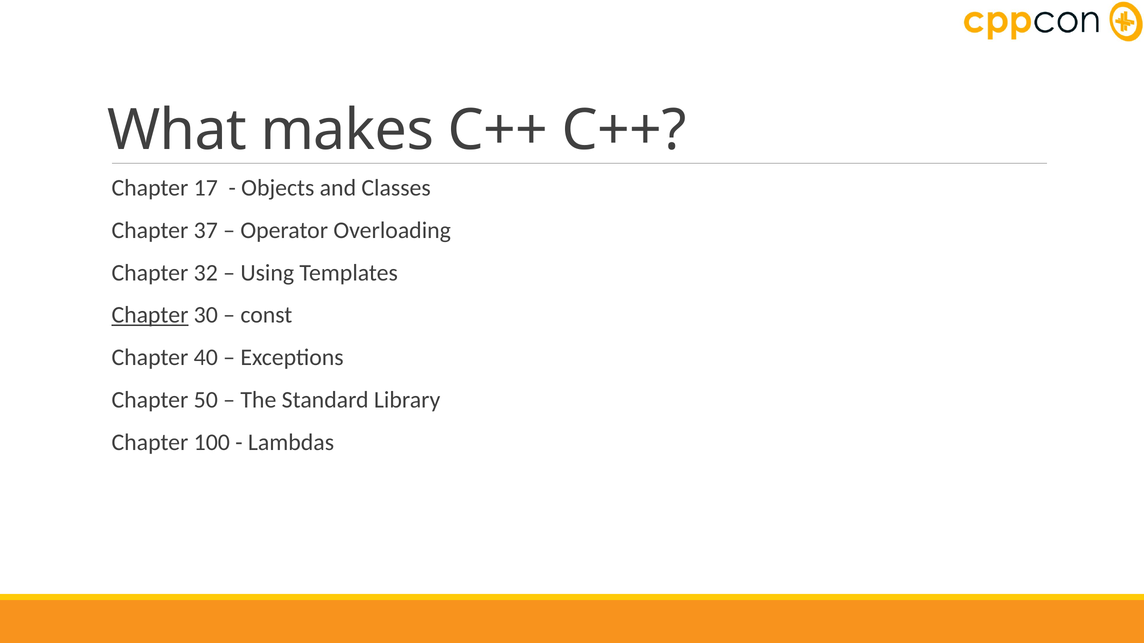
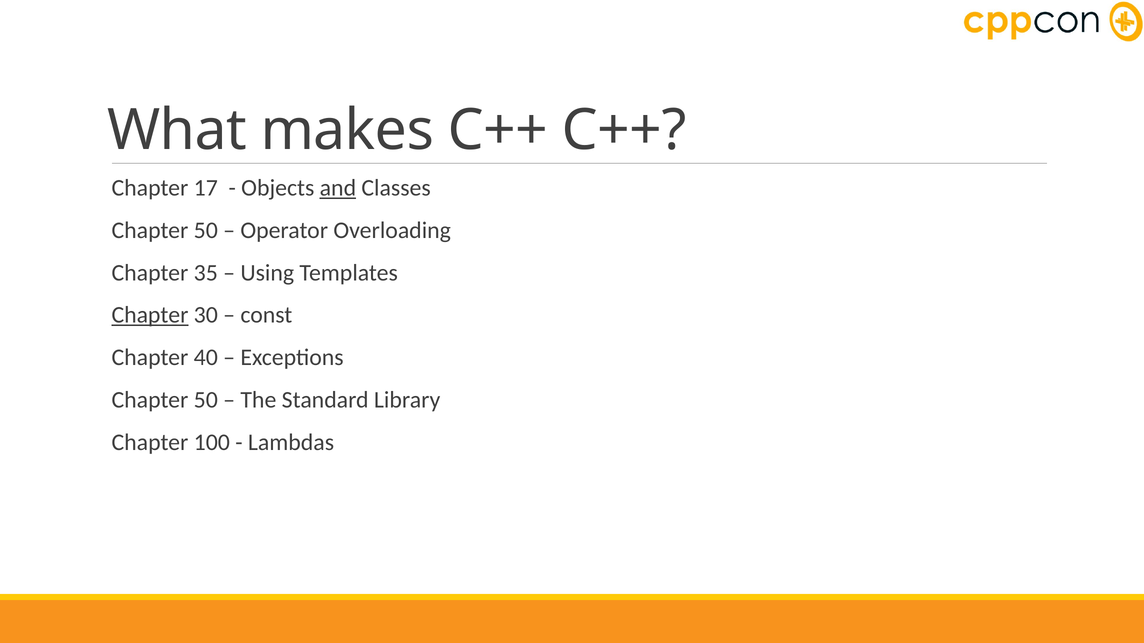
and underline: none -> present (338, 188)
37: 37 -> 50 (206, 230)
32: 32 -> 35 (206, 273)
